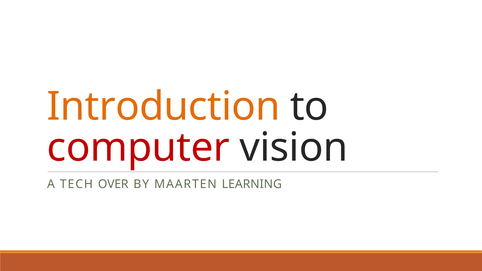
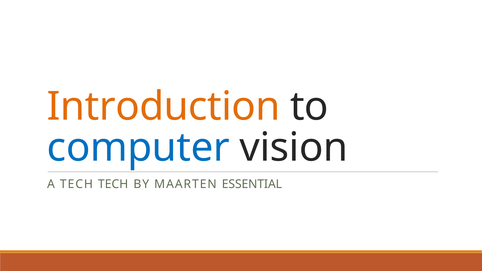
computer colour: red -> blue (138, 148)
TECH OVER: OVER -> TECH (113, 184)
LEARNING: LEARNING -> ESSENTIAL (252, 184)
